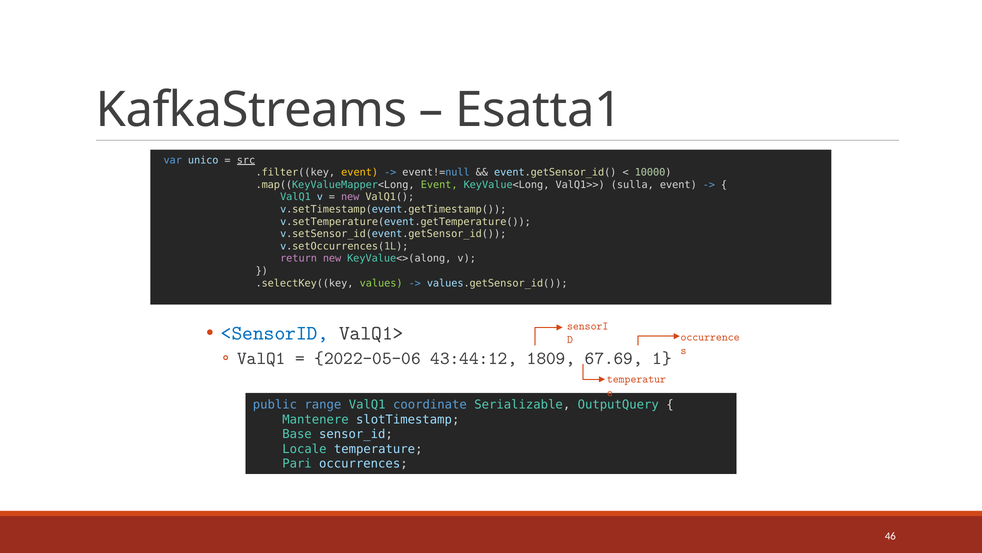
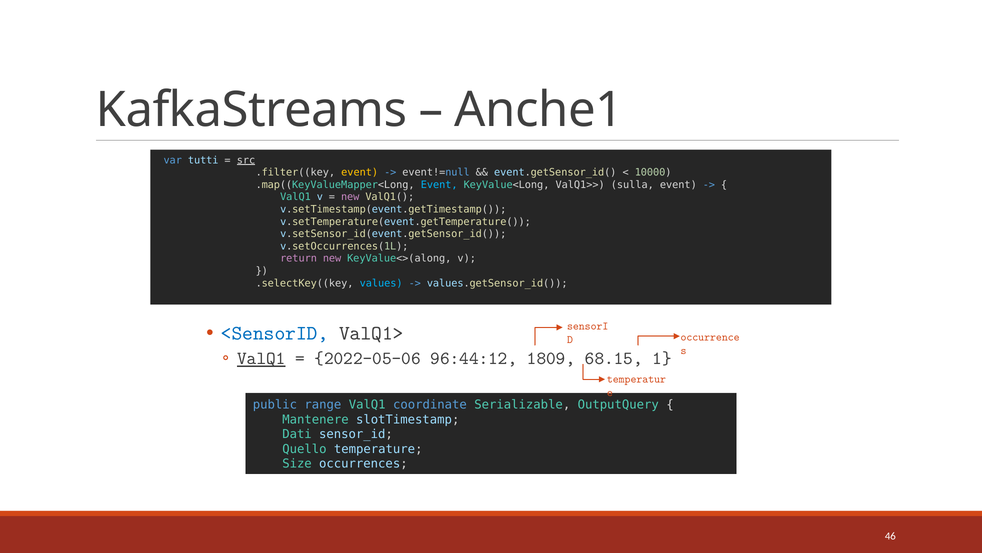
Esatta1: Esatta1 -> Anche1 (539, 110)
unico: unico -> tutti (203, 160)
Event colour: light green -> light blue (439, 185)
values colour: light green -> light blue (381, 283)
ValQ1 underline: none -> present (261, 358)
43:44:12: 43:44:12 -> 96:44:12 (474, 358)
67.69: 67.69 -> 68.15 (614, 358)
Base: Base -> Dati (297, 434)
Locale: Locale -> Quello (304, 449)
Pari: Pari -> Size (297, 463)
